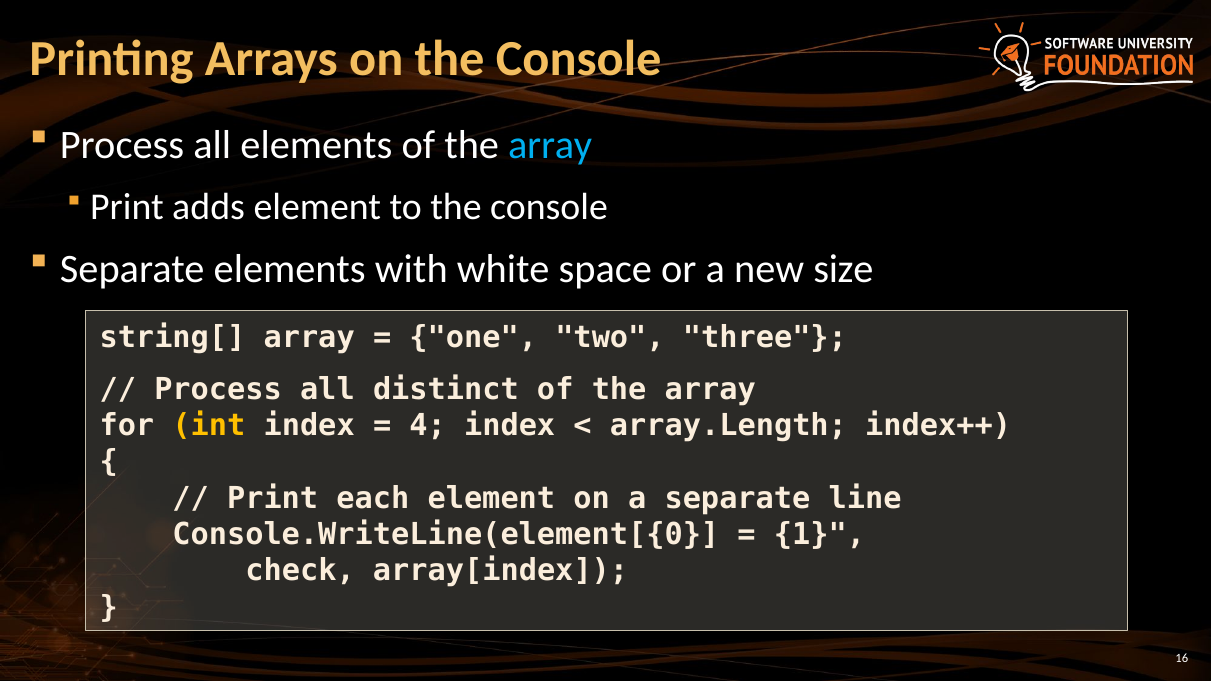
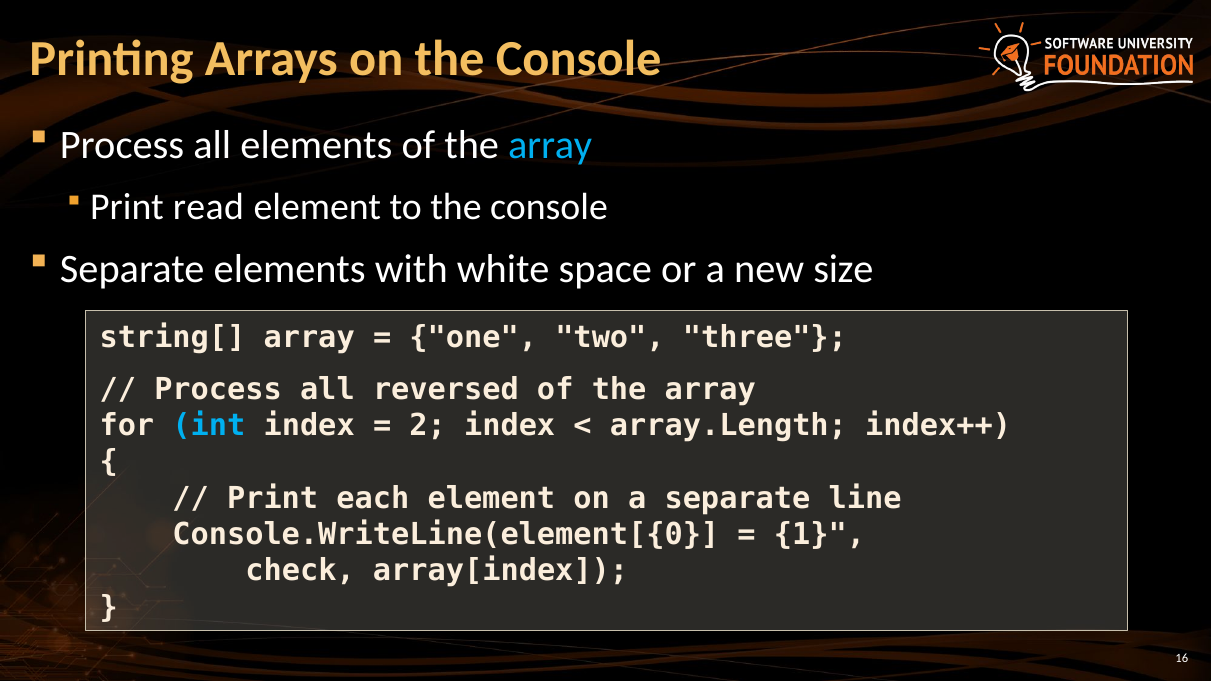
adds: adds -> read (208, 207)
distinct: distinct -> reversed (446, 389)
int colour: yellow -> light blue (209, 426)
4: 4 -> 2 (428, 426)
